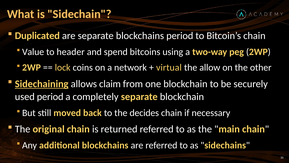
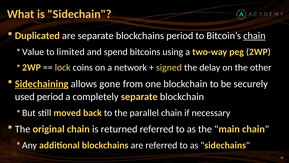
chain underline: none -> present (254, 36)
header: header -> limited (71, 52)
virtual: virtual -> signed (169, 67)
allow: allow -> delay (210, 67)
claim: claim -> gone (110, 84)
decides: decides -> parallel (144, 113)
